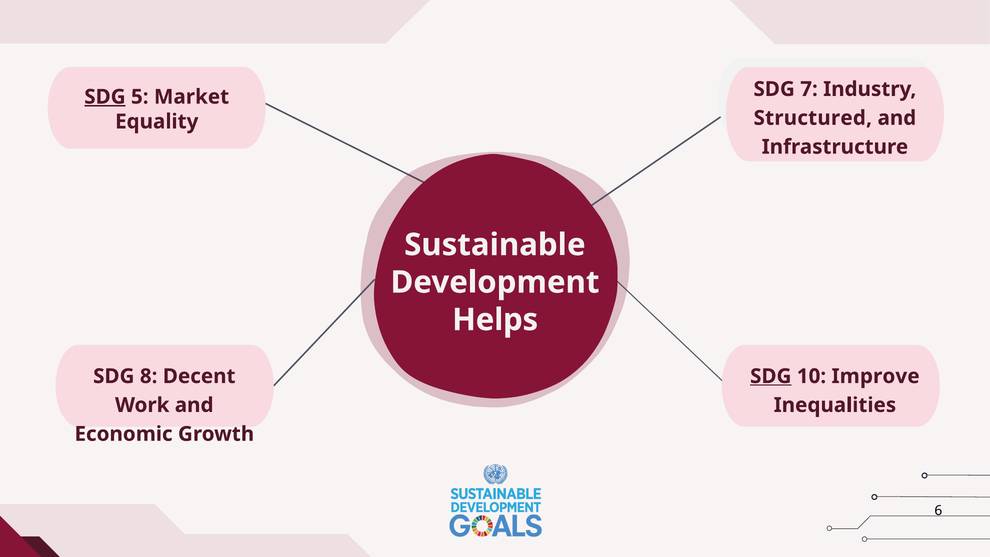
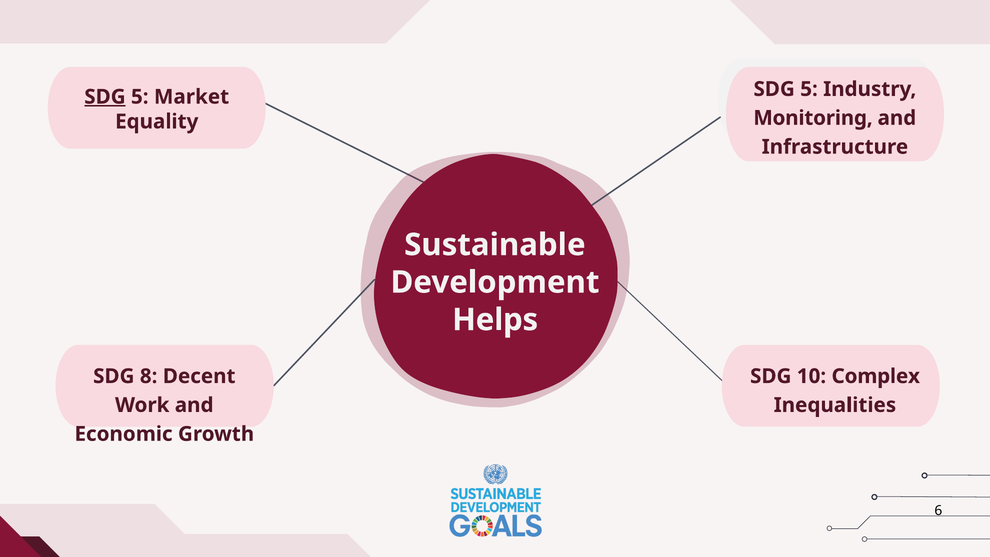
7: 7 -> 5 (809, 89)
Structured: Structured -> Monitoring (813, 118)
SDG underline: present -> none (771, 376)
Improve: Improve -> Complex (876, 376)
